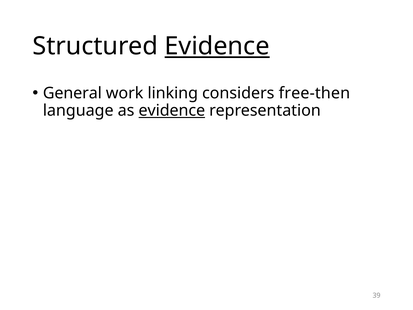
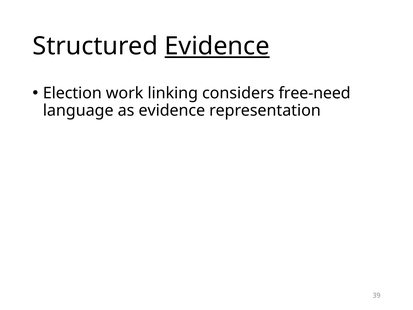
General: General -> Election (72, 93)
free-then: free-then -> free-need (315, 93)
evidence underline: present -> none (172, 110)
